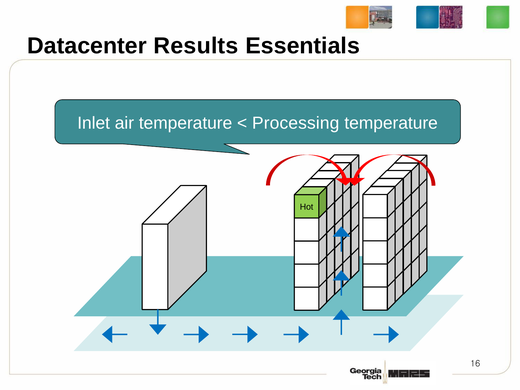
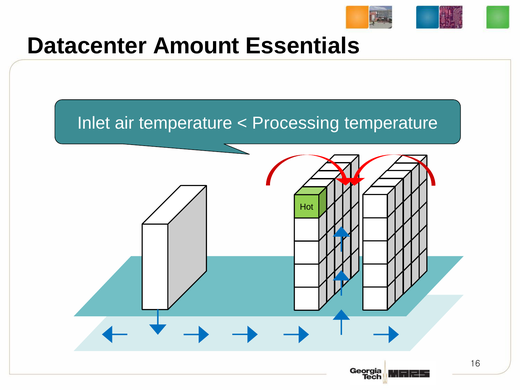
Results: Results -> Amount (196, 46)
